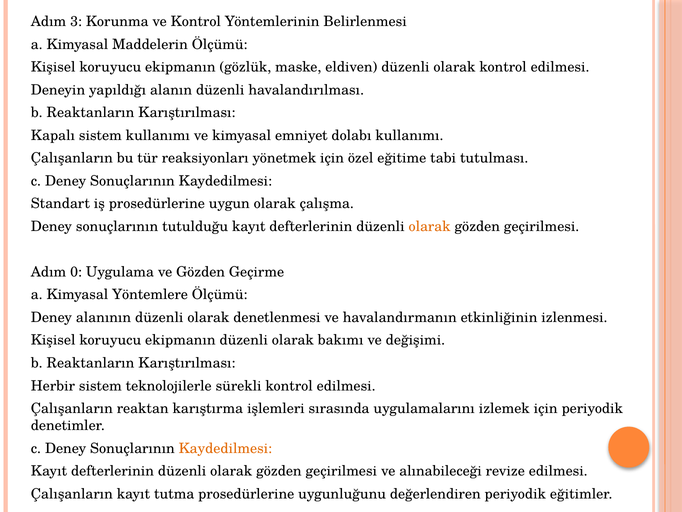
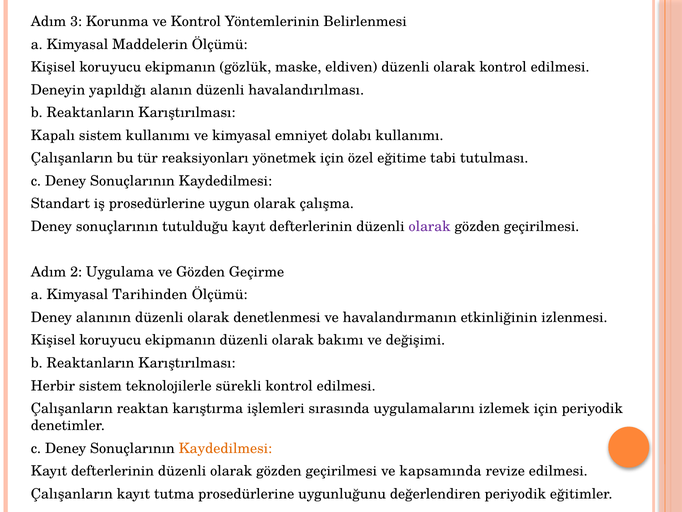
olarak colour: orange -> purple (430, 226)
0: 0 -> 2 (76, 272)
Yöntemlere: Yöntemlere -> Tarihinden (150, 294)
alınabileceği: alınabileceği -> kapsamında (440, 471)
